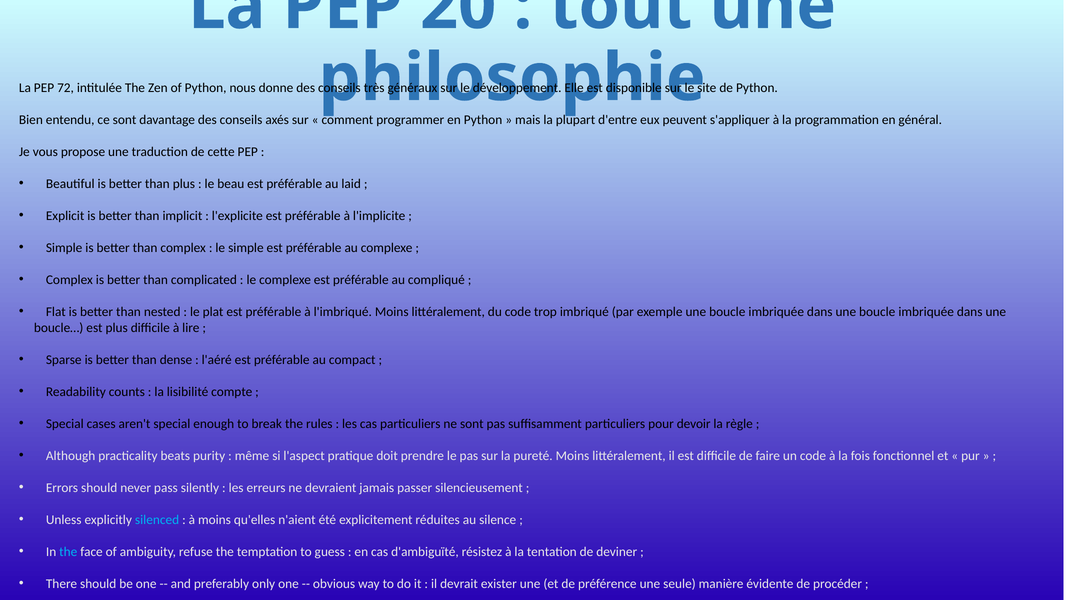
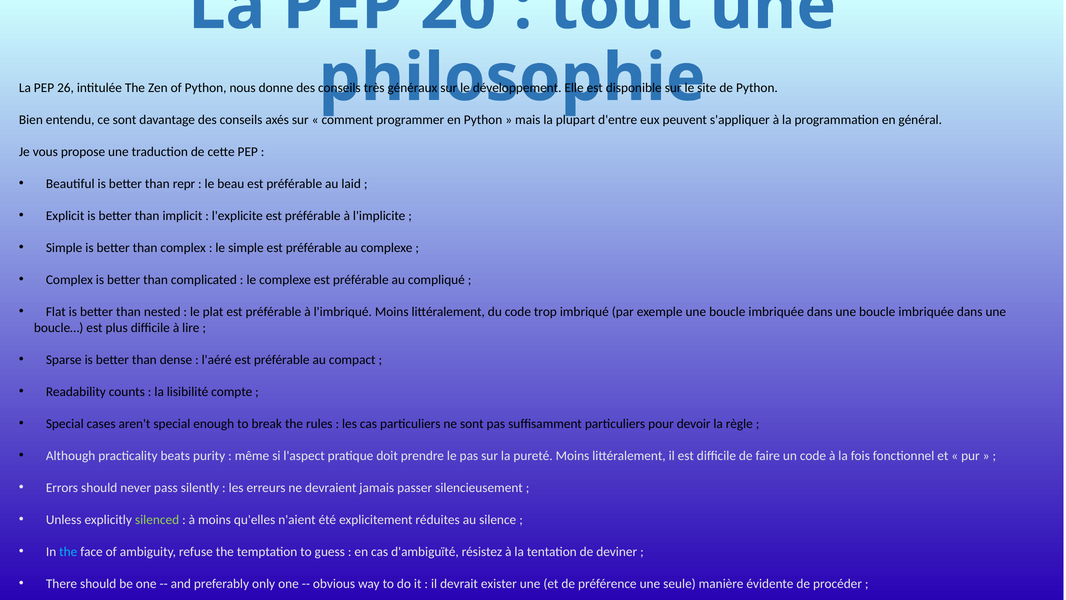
72: 72 -> 26 (66, 88)
than plus: plus -> repr (184, 184)
silenced colour: light blue -> light green (157, 519)
